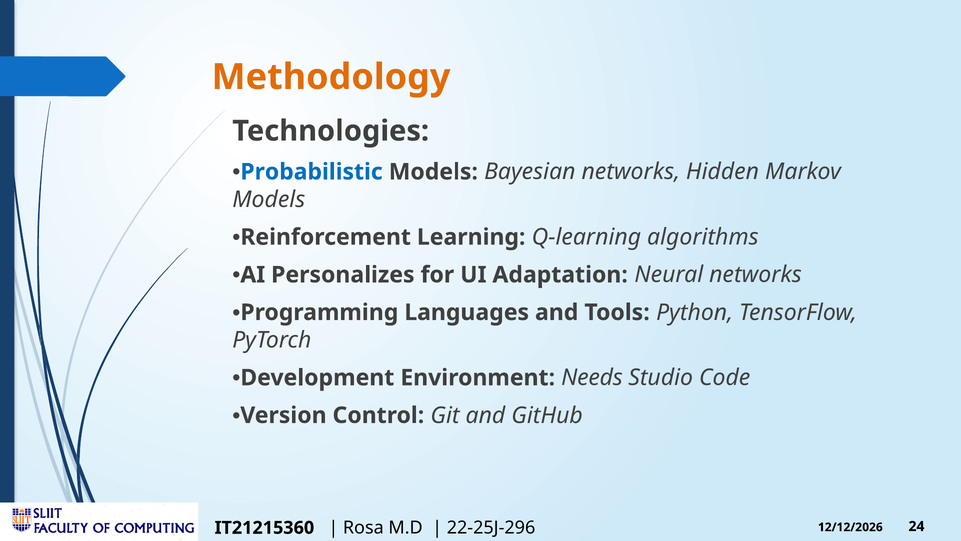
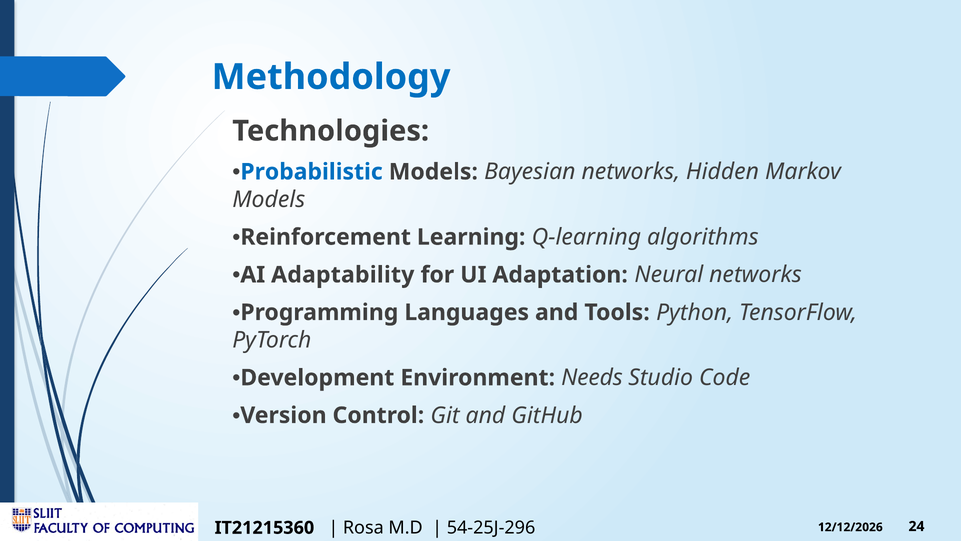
Methodology colour: orange -> blue (331, 77)
Personalizes: Personalizes -> Adaptability (343, 275)
22-25J-296: 22-25J-296 -> 54-25J-296 (491, 527)
